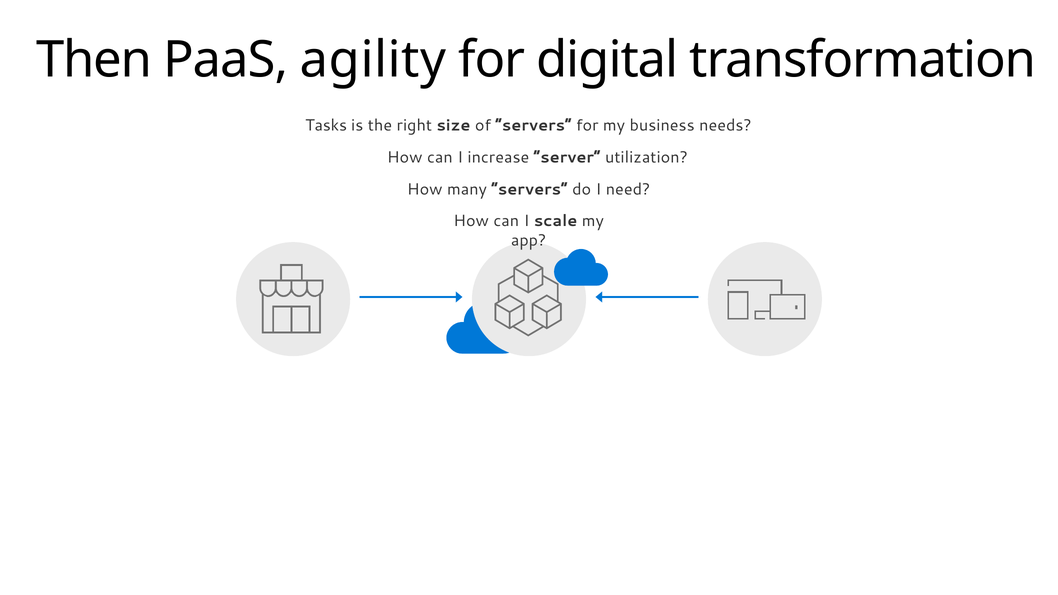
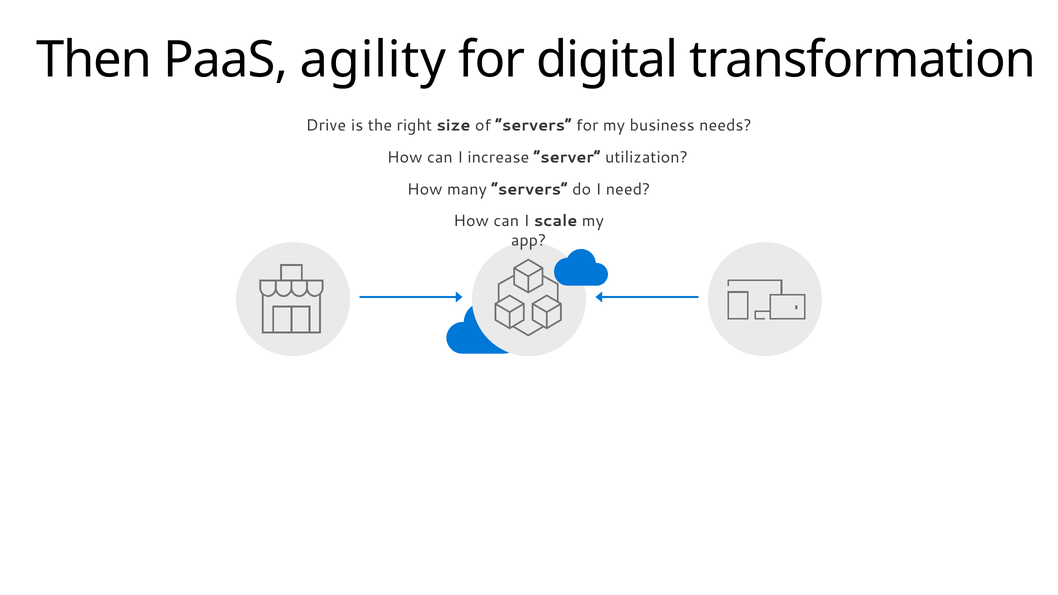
Tasks: Tasks -> Drive (326, 126)
